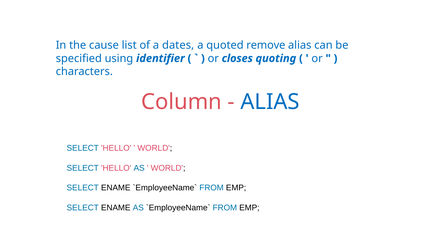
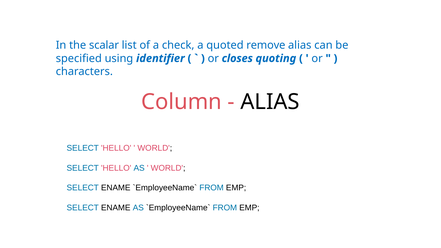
cause: cause -> scalar (104, 45)
dates: dates -> check (178, 45)
ALIAS colour: blue -> black (270, 102)
